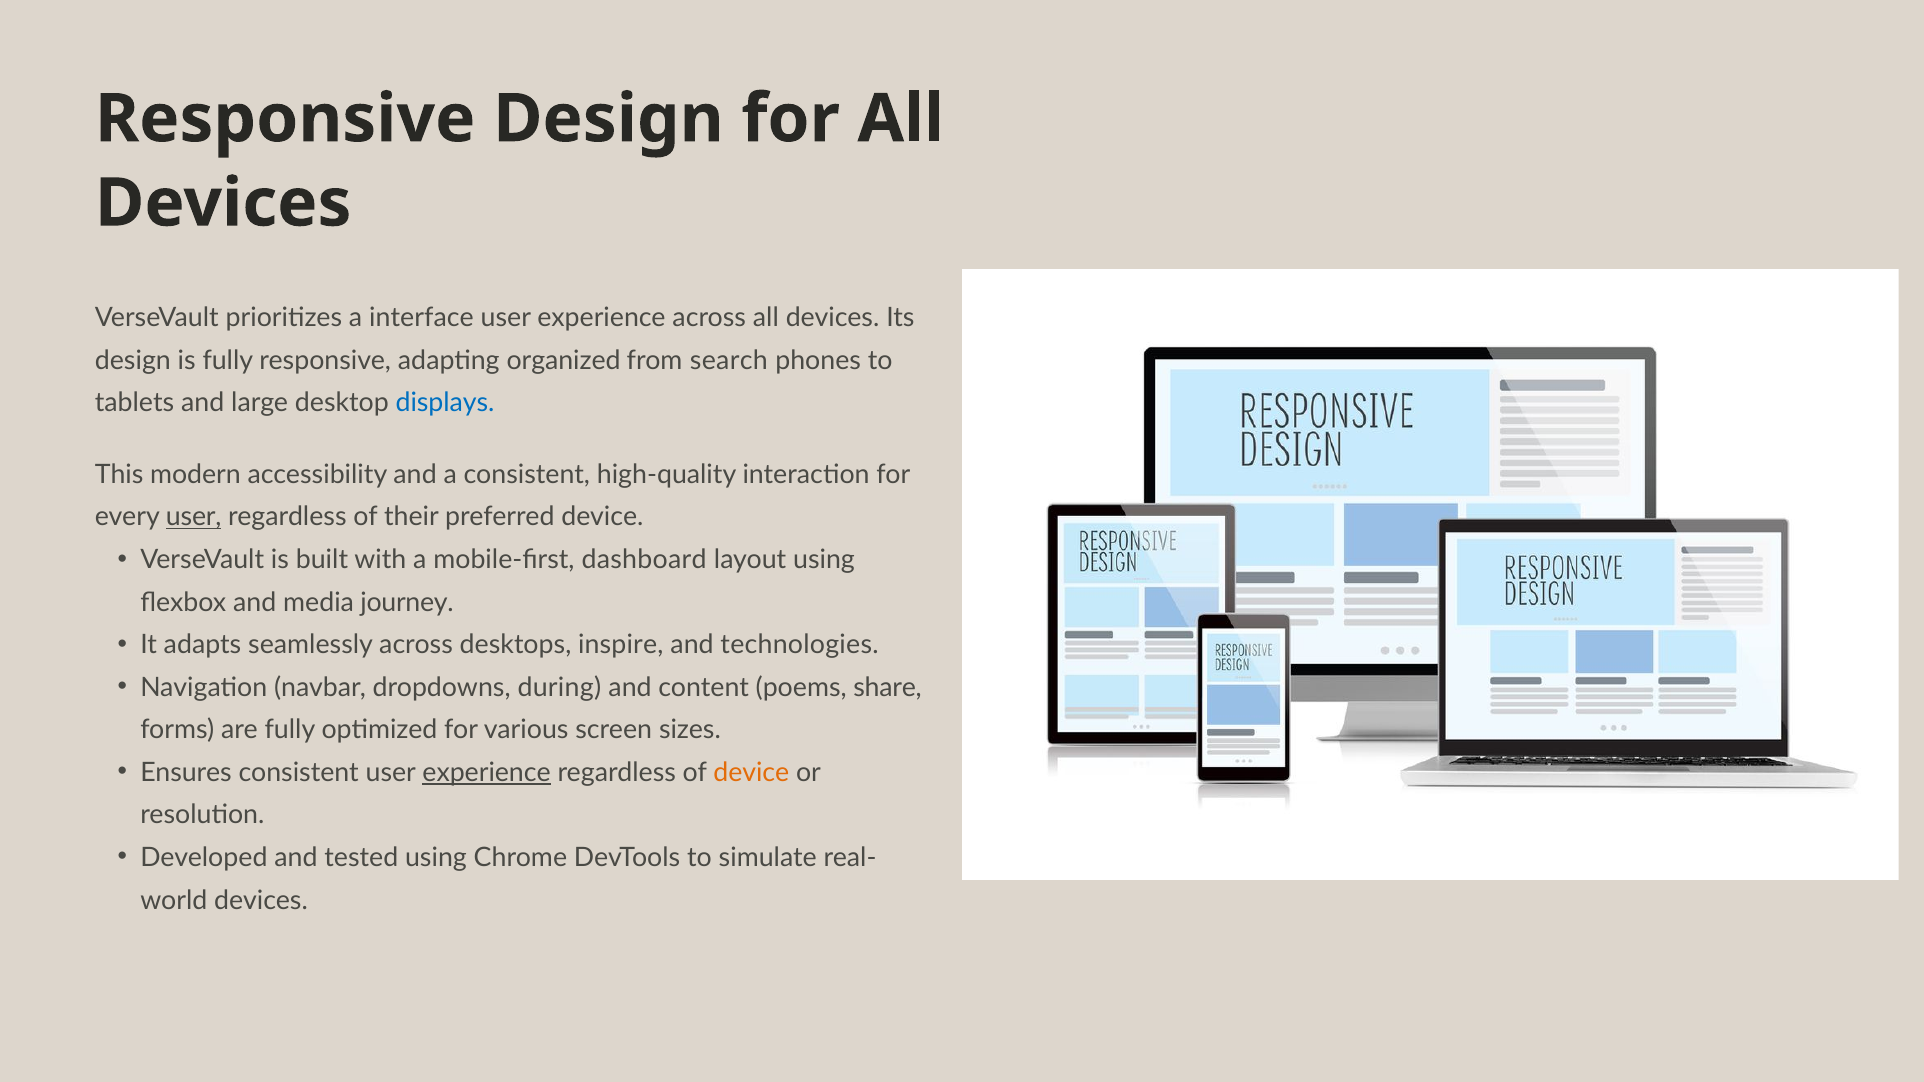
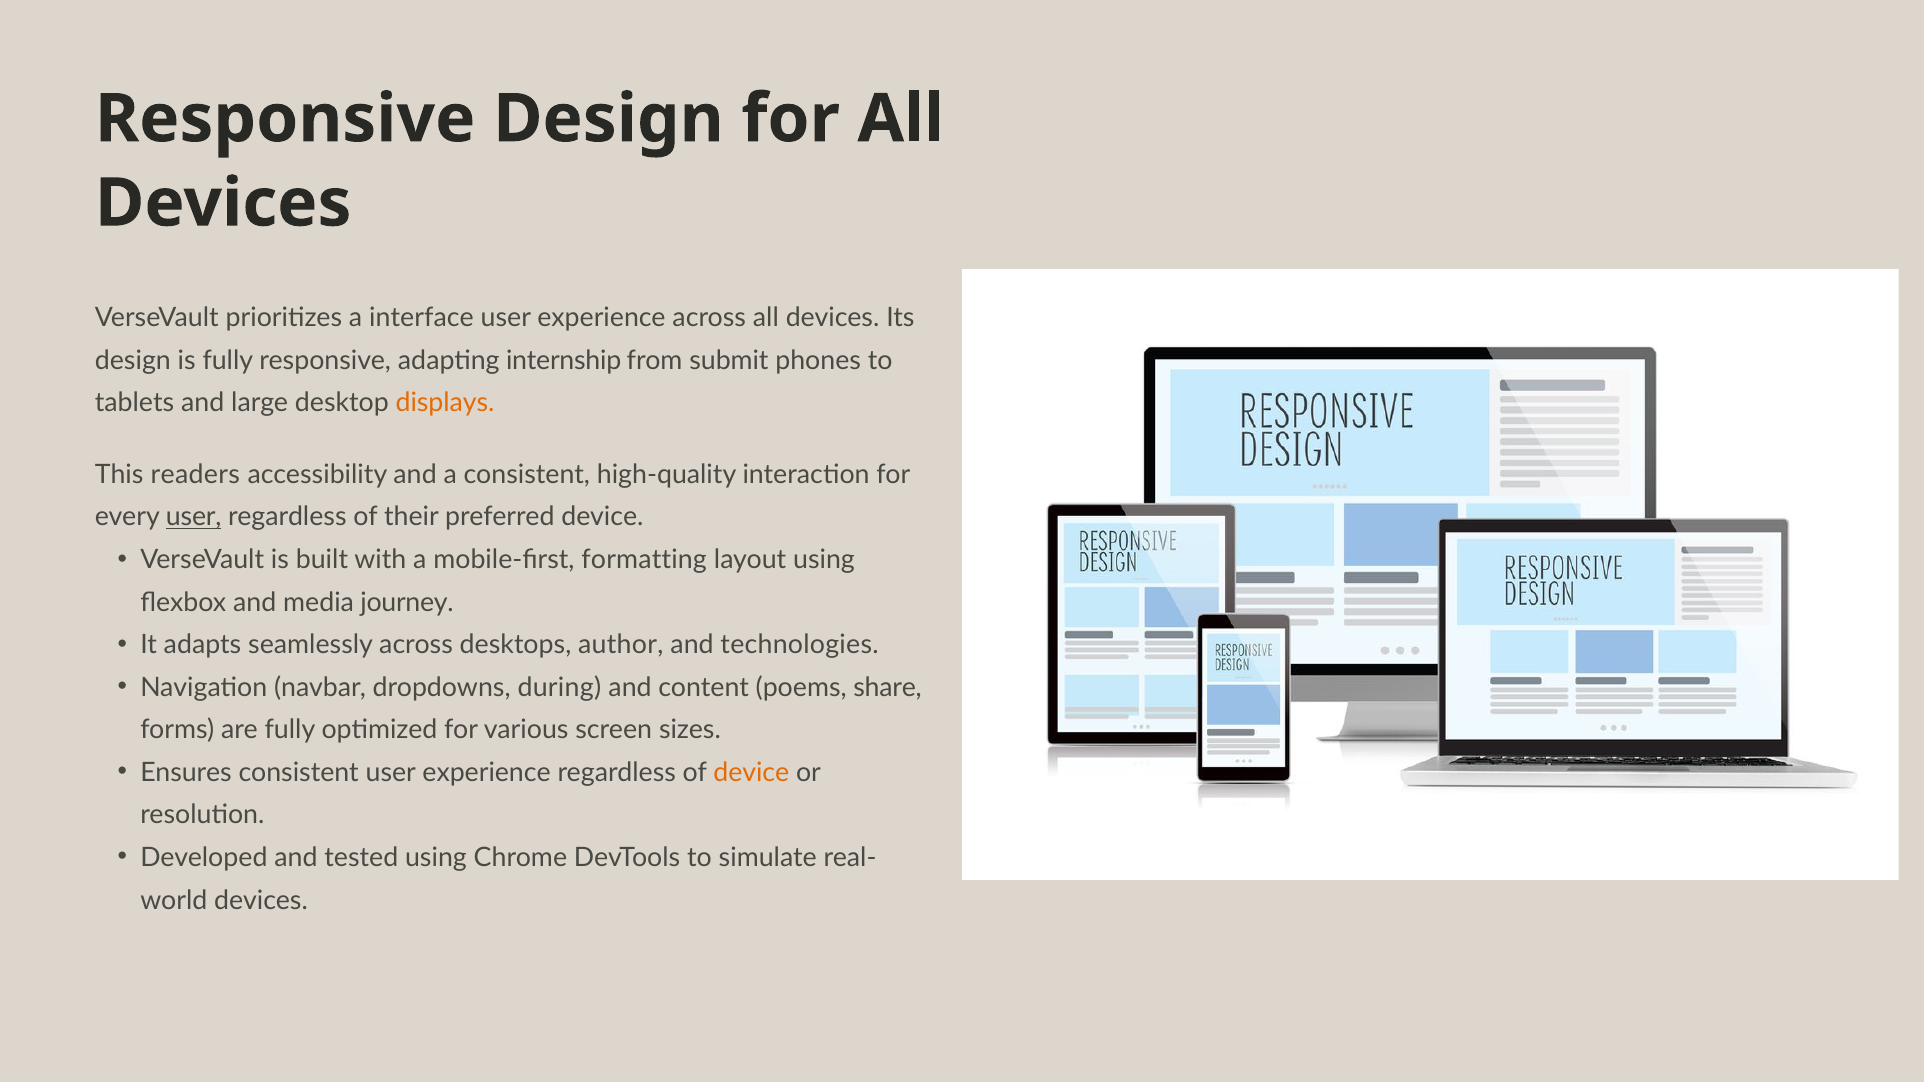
organized: organized -> internship (564, 361)
search: search -> submit (729, 361)
displays colour: blue -> orange (445, 403)
modern: modern -> readers (195, 475)
dashboard: dashboard -> formatting (644, 560)
inspire: inspire -> author (621, 645)
experience underline: present -> none (487, 773)
